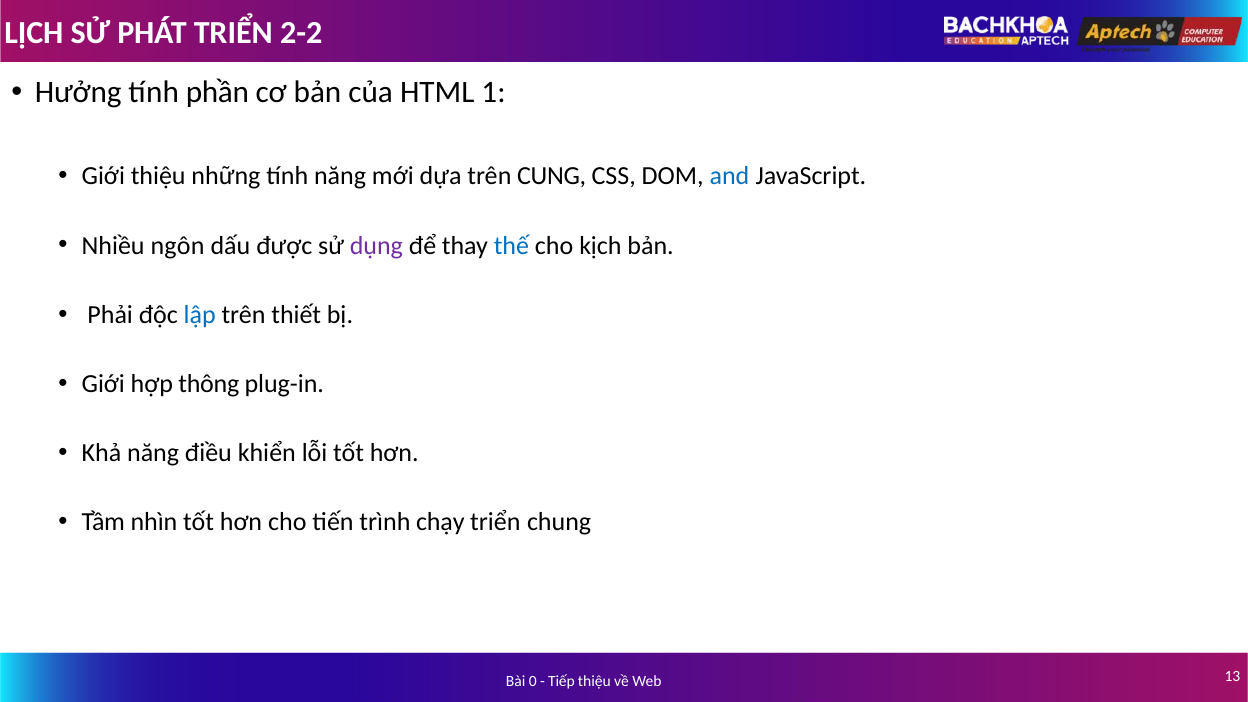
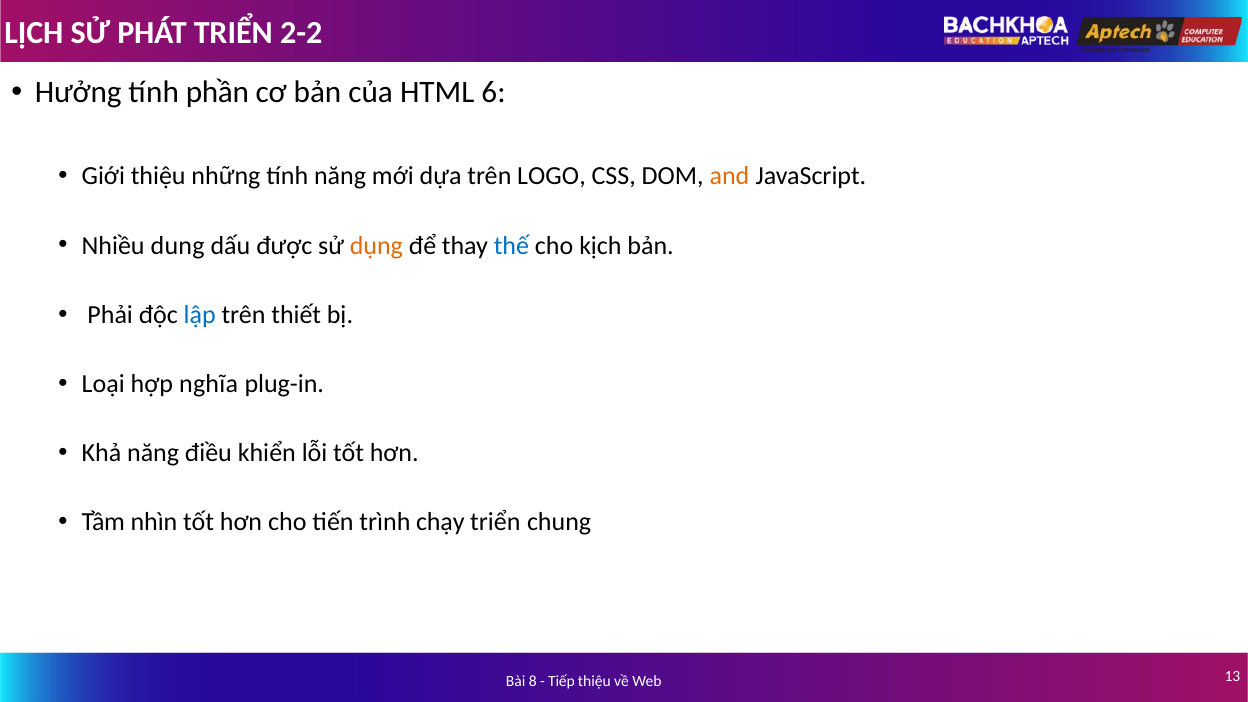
1: 1 -> 6 (494, 92)
CUNG: CUNG -> LOGO (551, 176)
and colour: blue -> orange (729, 176)
ngôn: ngôn -> dung (178, 245)
dụng colour: purple -> orange (376, 245)
Giới: Giới -> Loại (103, 384)
thông: thông -> nghĩa (209, 384)
0: 0 -> 8 (533, 681)
